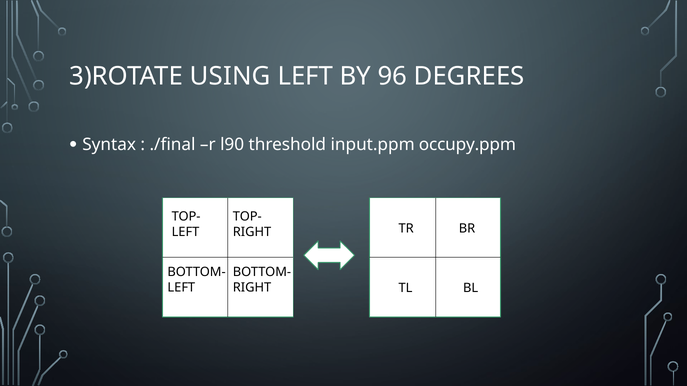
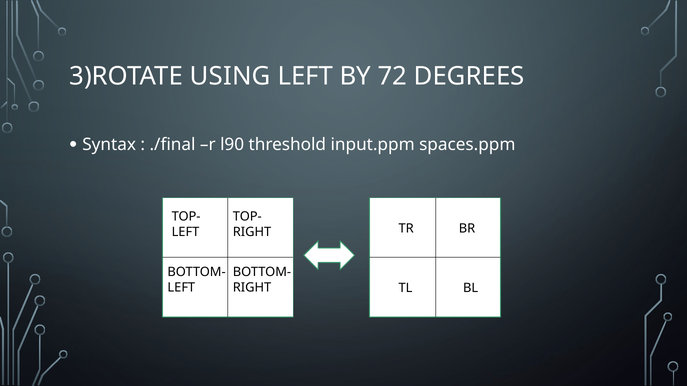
96: 96 -> 72 (392, 76)
occupy.ppm: occupy.ppm -> spaces.ppm (467, 145)
